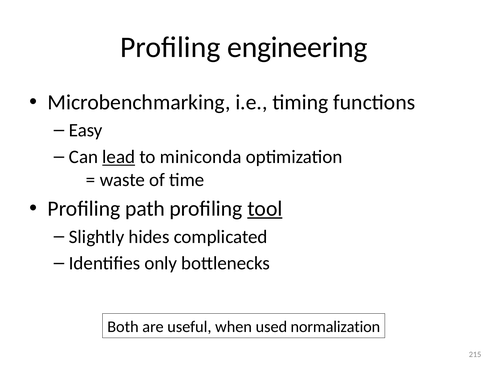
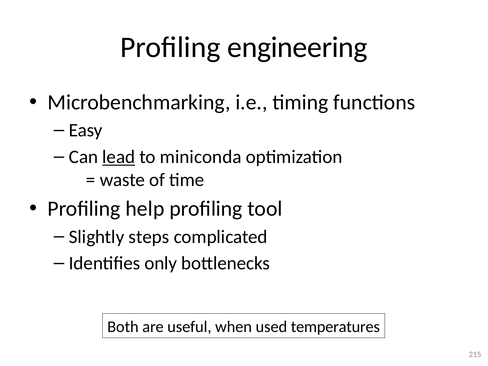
path: path -> help (145, 209)
tool underline: present -> none (265, 209)
hides: hides -> steps (149, 237)
normalization: normalization -> temperatures (335, 327)
